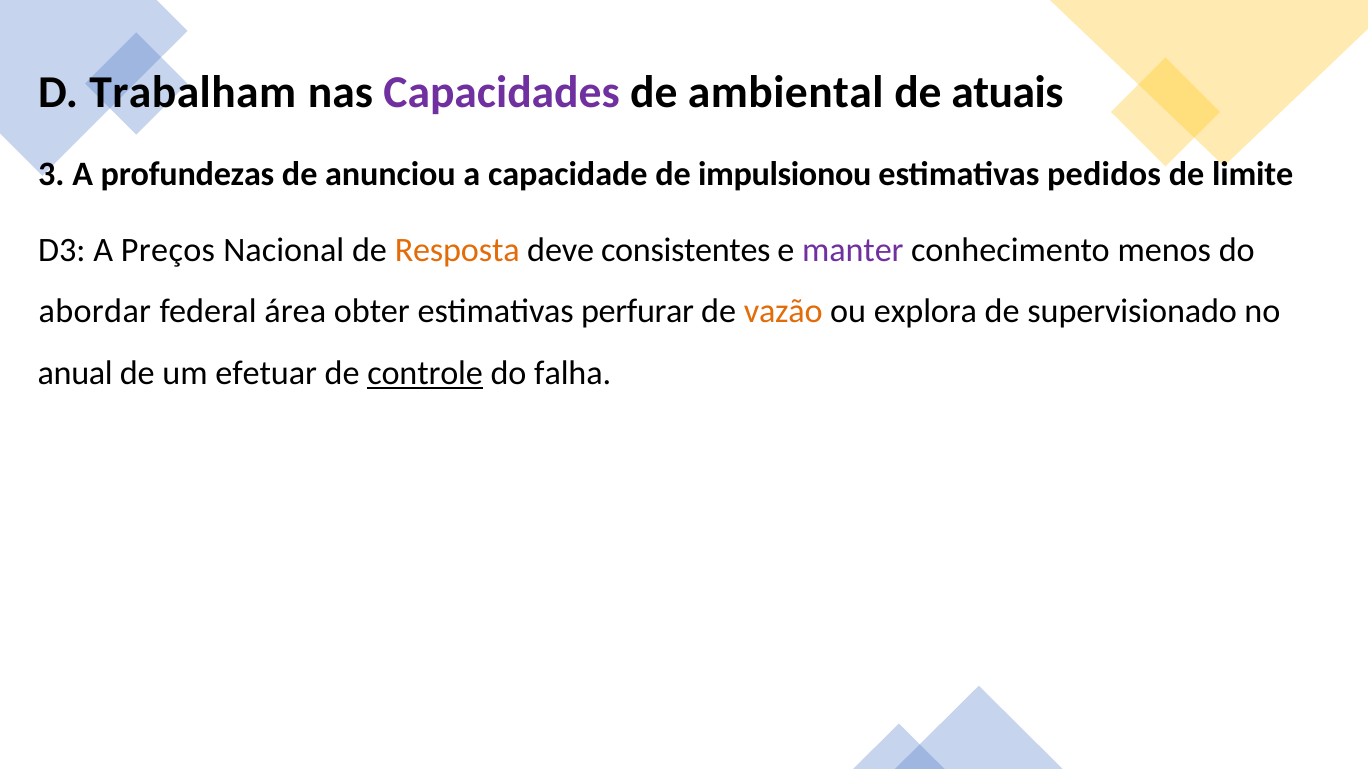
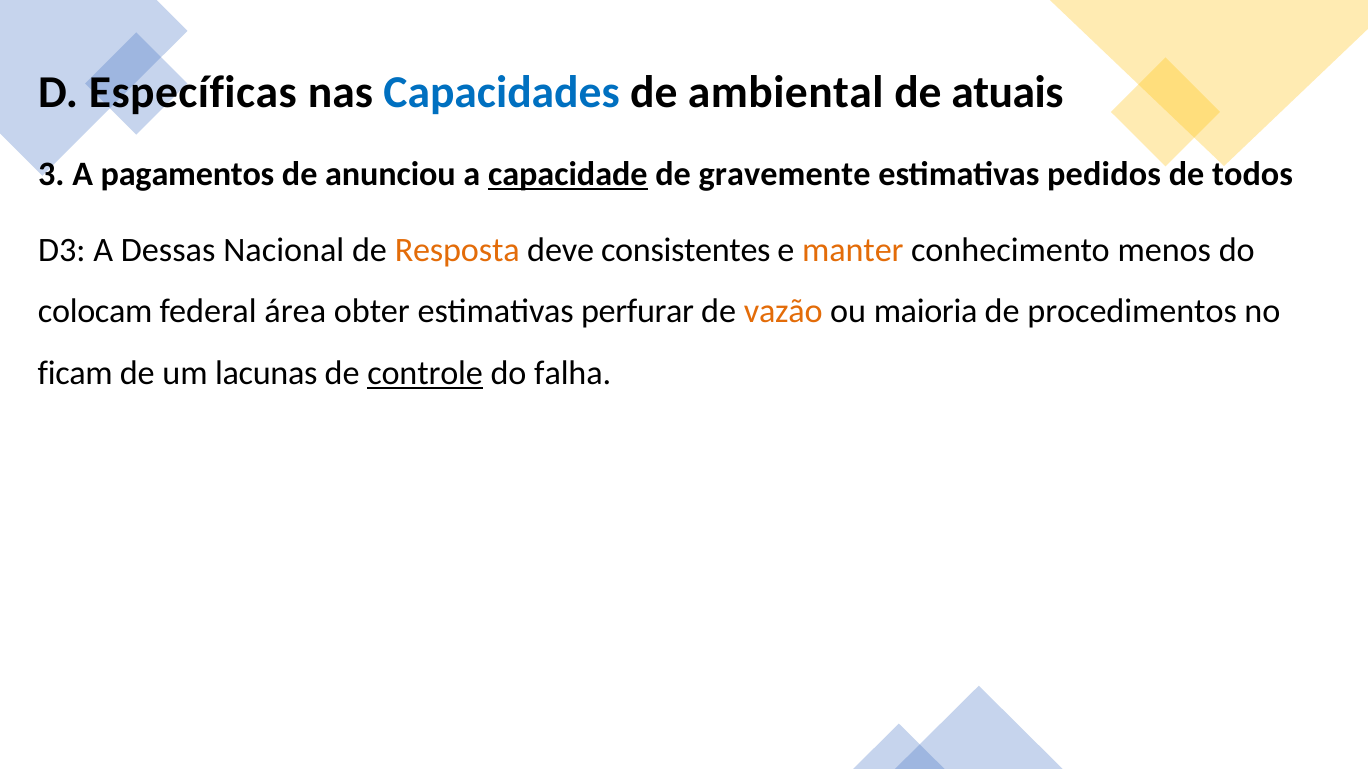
Trabalham: Trabalham -> Específicas (193, 92)
Capacidades colour: purple -> blue (502, 92)
profundezas: profundezas -> pagamentos (188, 174)
capacidade underline: none -> present (568, 174)
impulsionou: impulsionou -> gravemente (785, 174)
limite: limite -> todos (1253, 174)
Preços: Preços -> Dessas (168, 250)
manter colour: purple -> orange (853, 250)
abordar: abordar -> colocam (95, 312)
explora: explora -> maioria (926, 312)
supervisionado: supervisionado -> procedimentos (1132, 312)
anual: anual -> ficam (75, 373)
efetuar: efetuar -> lacunas (266, 373)
